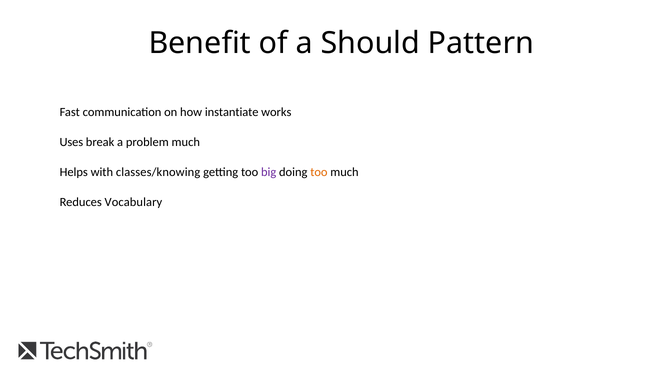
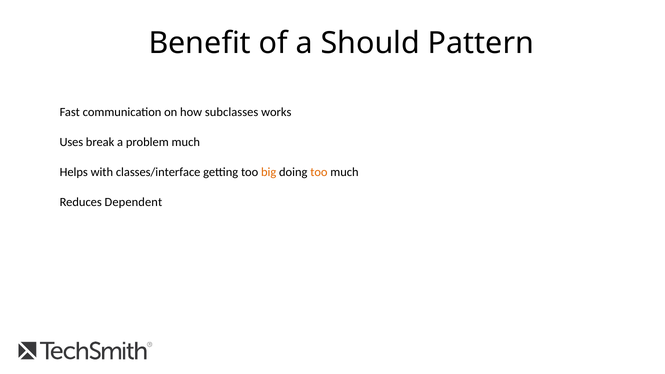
instantiate: instantiate -> subclasses (232, 112)
classes/knowing: classes/knowing -> classes/interface (158, 172)
big colour: purple -> orange (269, 172)
Vocabulary: Vocabulary -> Dependent (133, 202)
